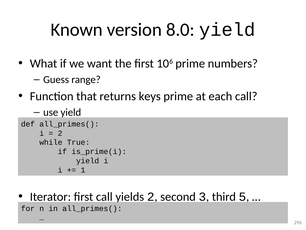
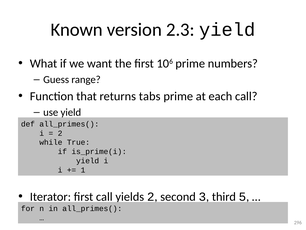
8.0: 8.0 -> 2.3 (180, 30)
keys: keys -> tabs (150, 96)
